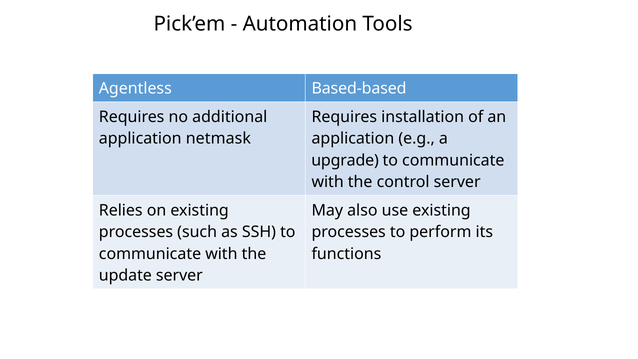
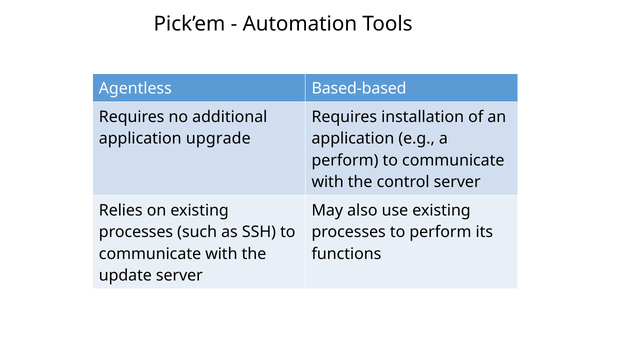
netmask: netmask -> upgrade (218, 139)
upgrade: upgrade -> perform (345, 160)
